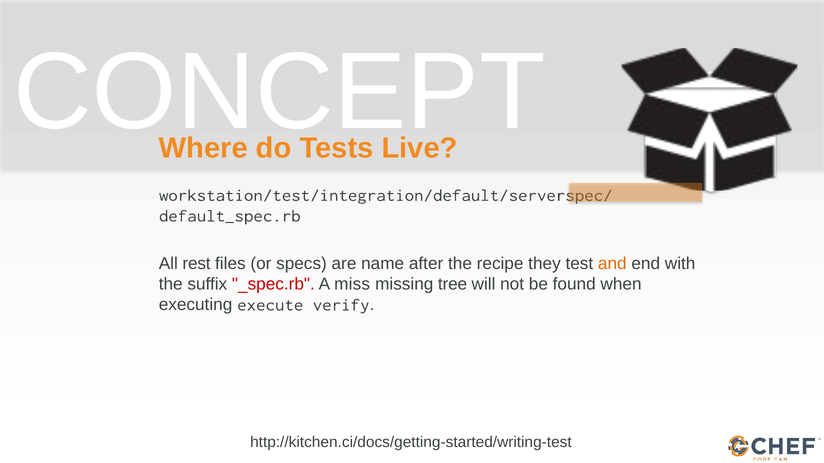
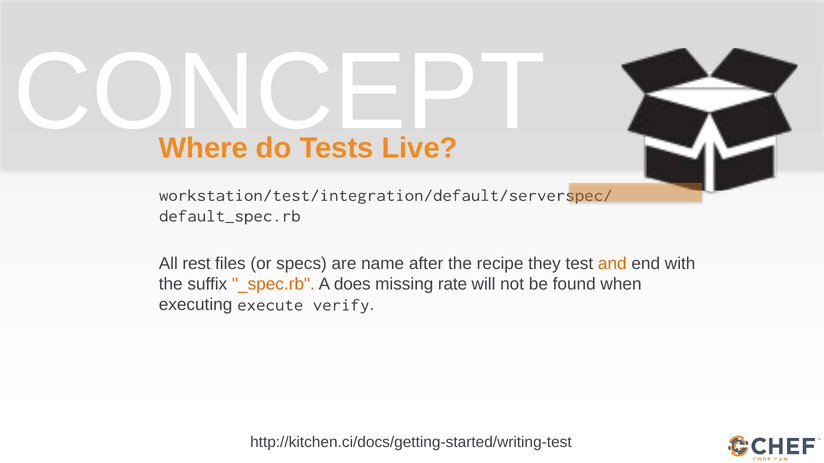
_spec.rb colour: red -> orange (273, 284)
miss: miss -> does (352, 284)
tree: tree -> rate (453, 284)
